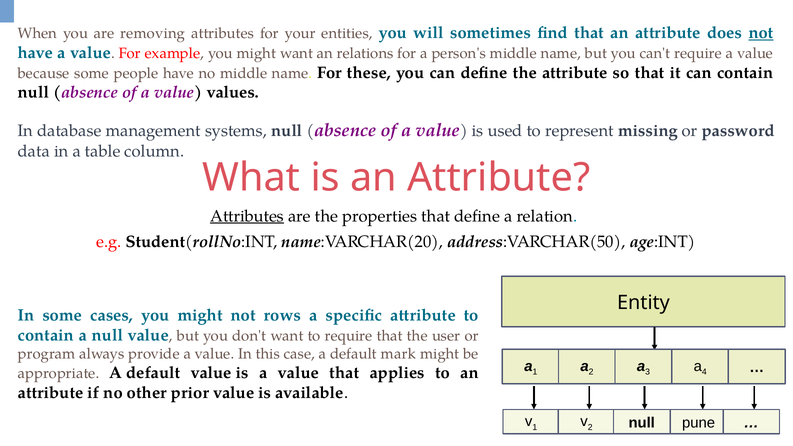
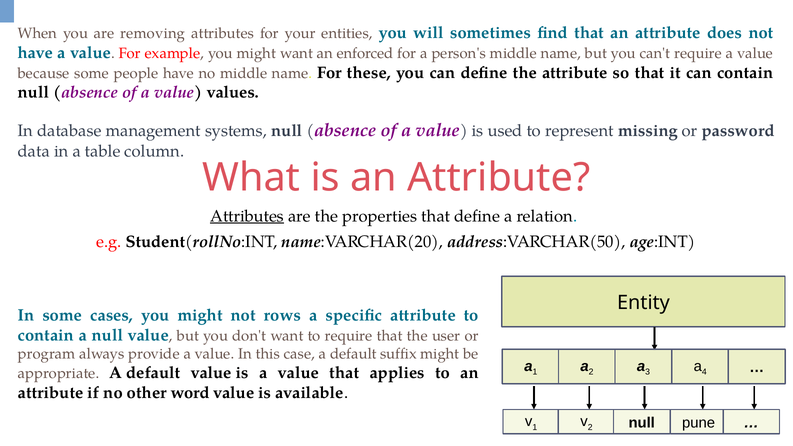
not underline: present -> none (761, 33)
relations: relations -> enforced (365, 53)
mark: mark -> suffix (399, 354)
prior: prior -> word (190, 393)
